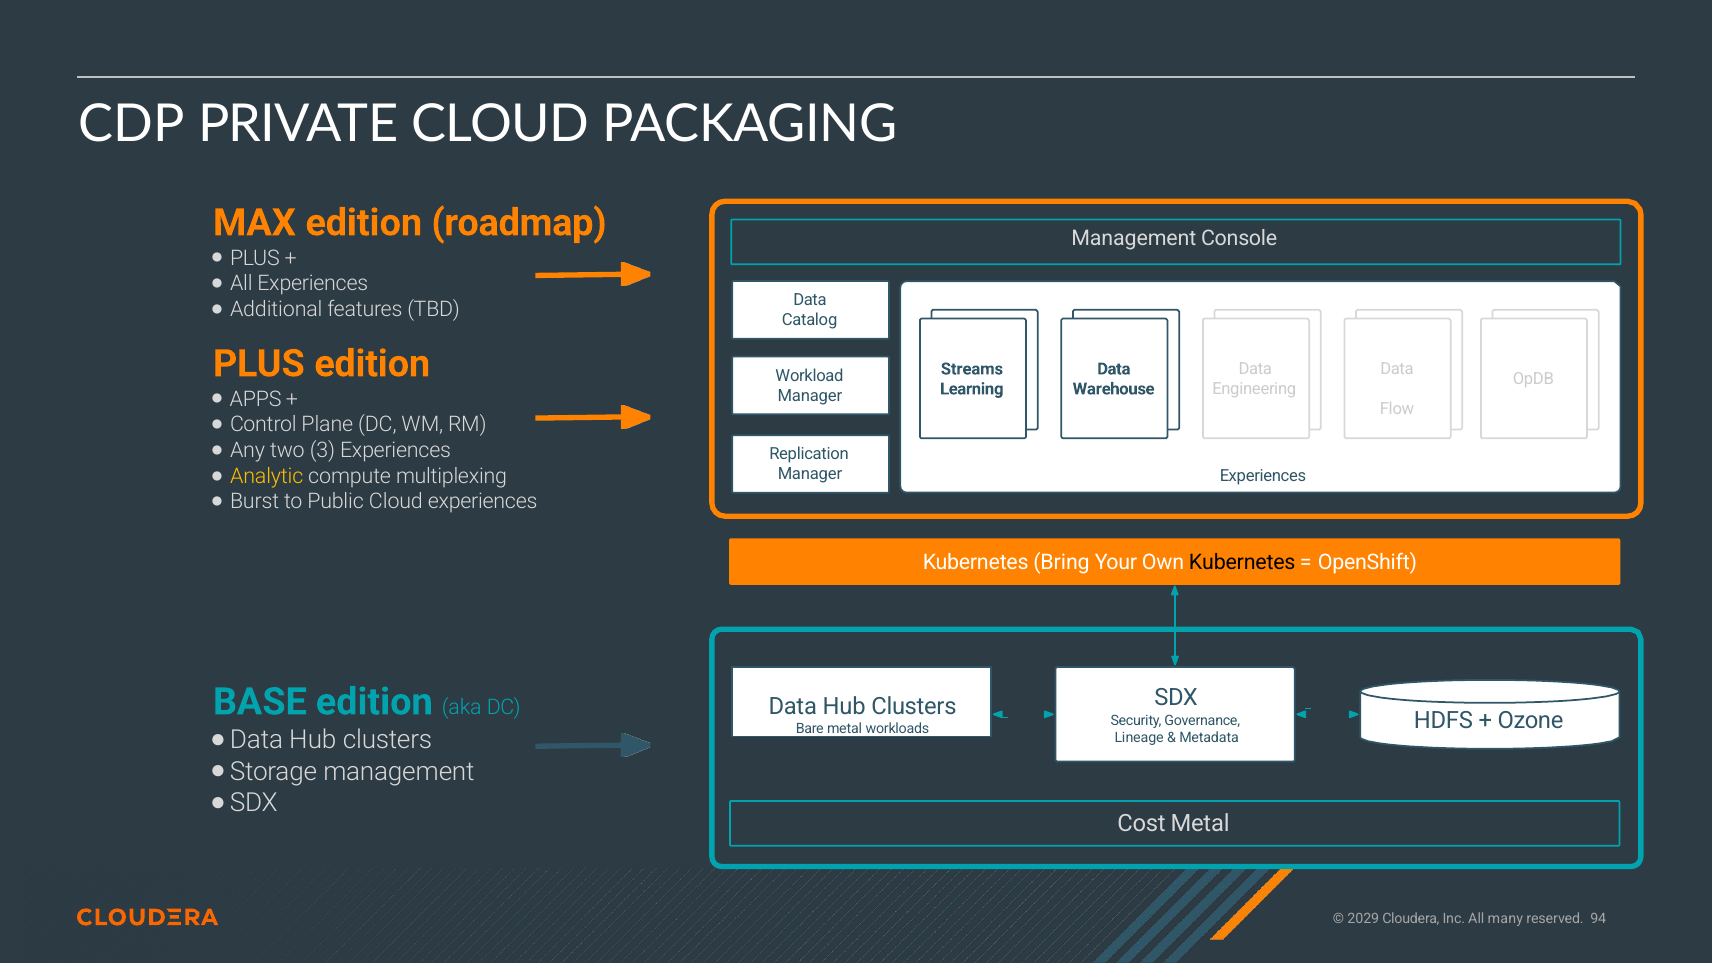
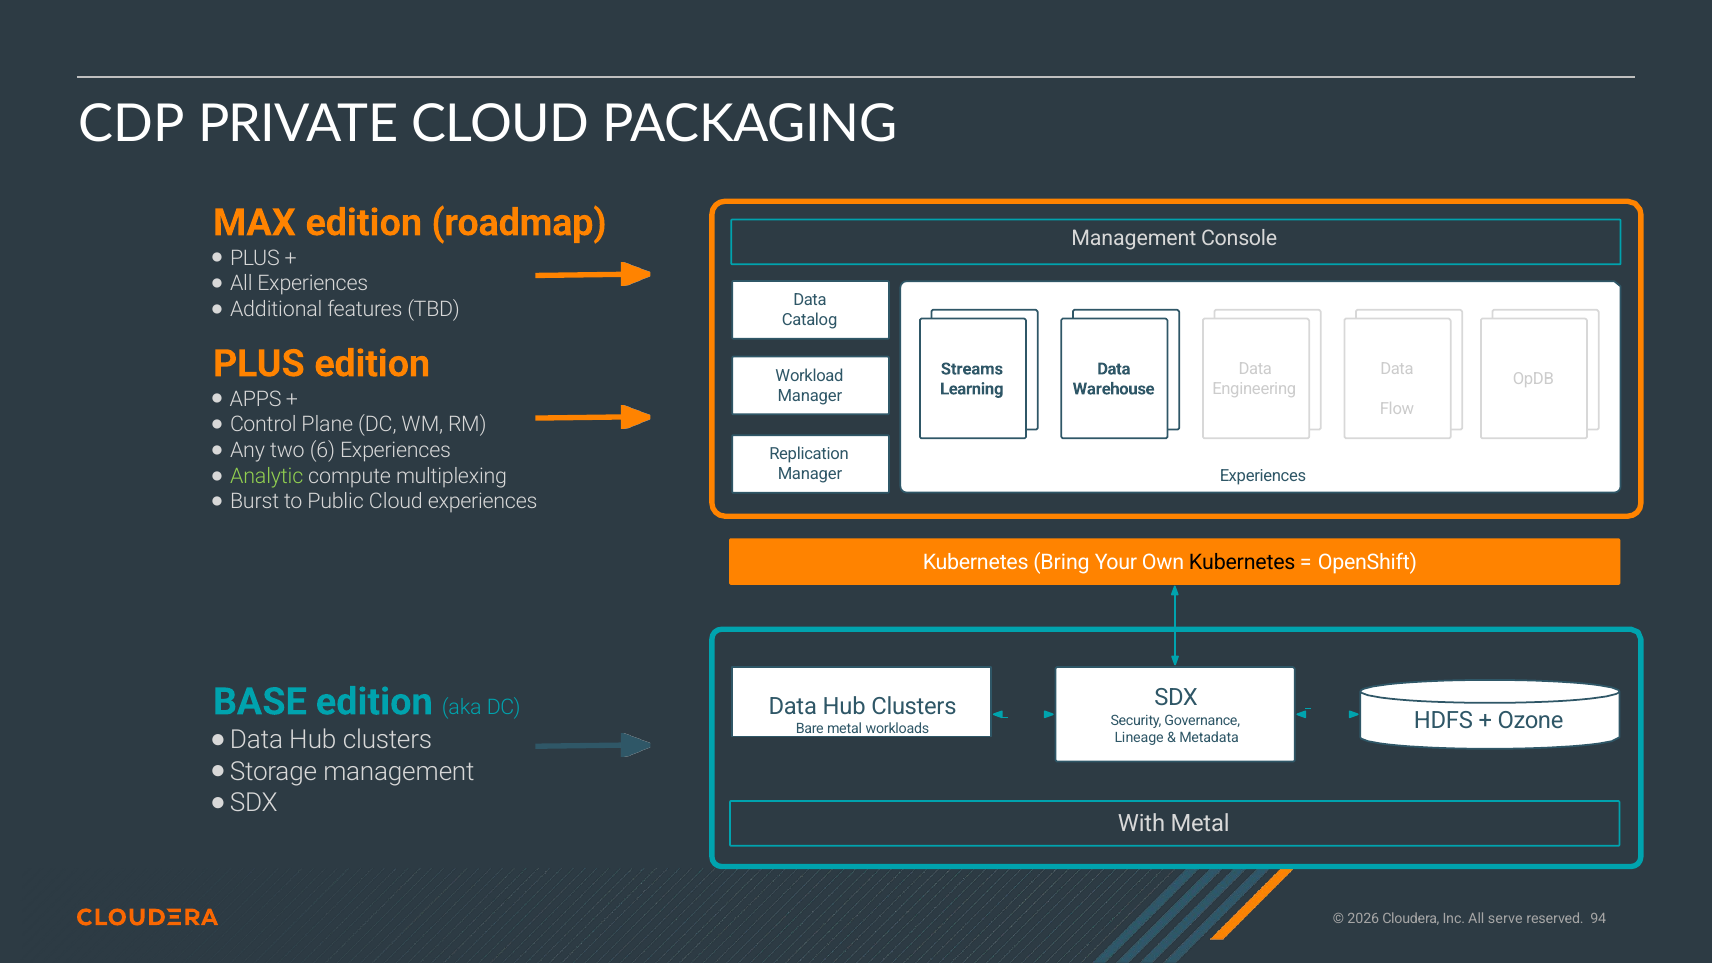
3: 3 -> 6 (322, 451)
Analytic colour: yellow -> light green (267, 476)
Cost: Cost -> With (1141, 824)
2029: 2029 -> 2026 (1363, 919)
many: many -> serve (1505, 919)
